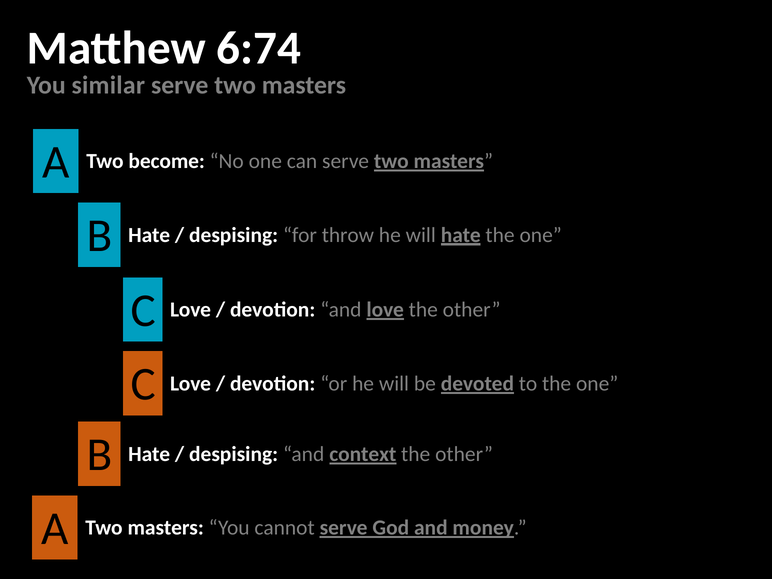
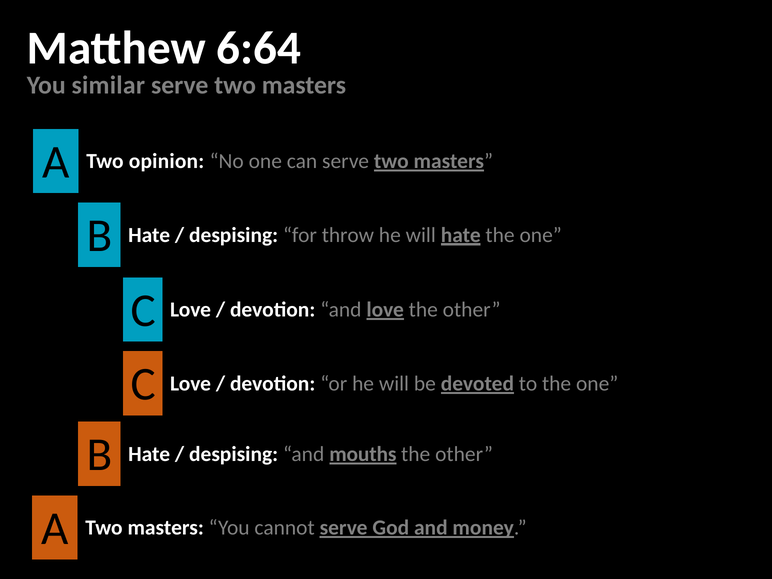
6:74: 6:74 -> 6:64 (259, 48)
become: become -> opinion (166, 161)
context: context -> mouths (363, 454)
